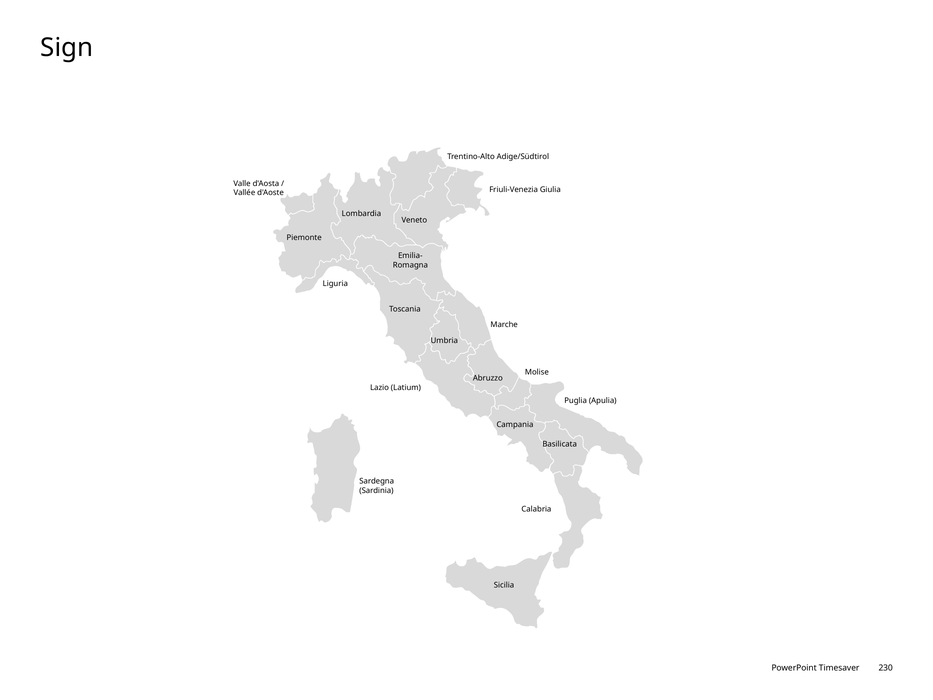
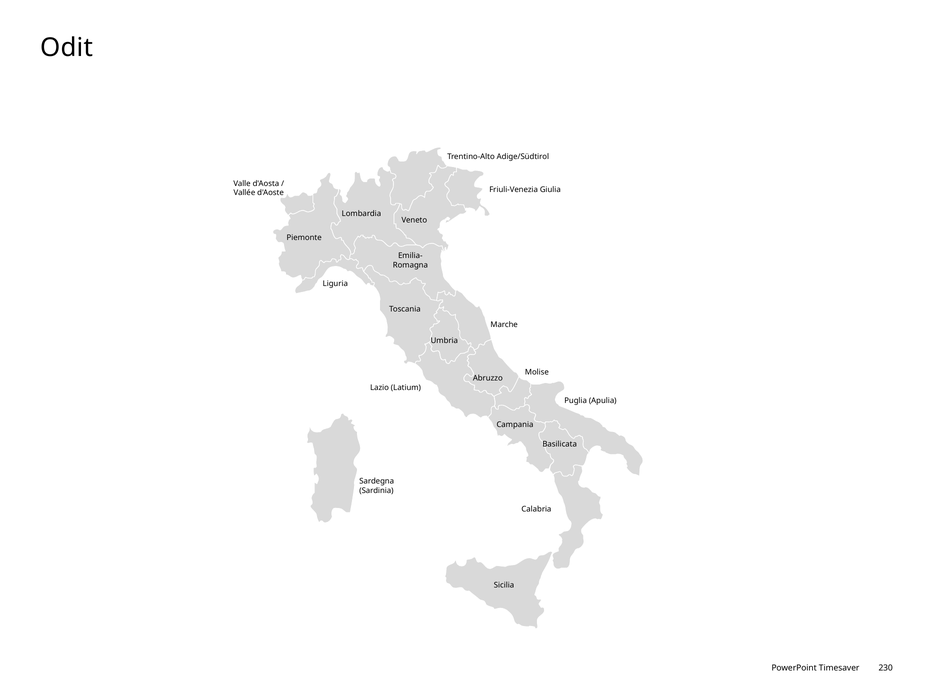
Sign: Sign -> Odit (67, 48)
